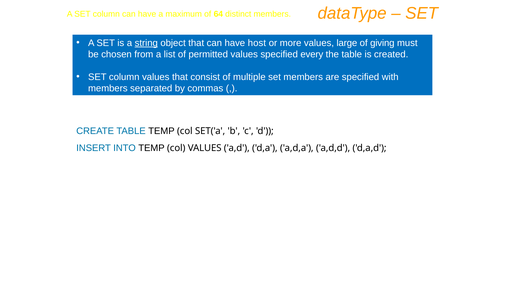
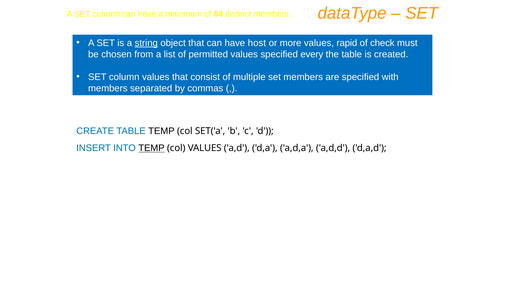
large: large -> rapid (347, 43)
giving: giving -> check (382, 43)
TEMP underline: none -> present (151, 148)
